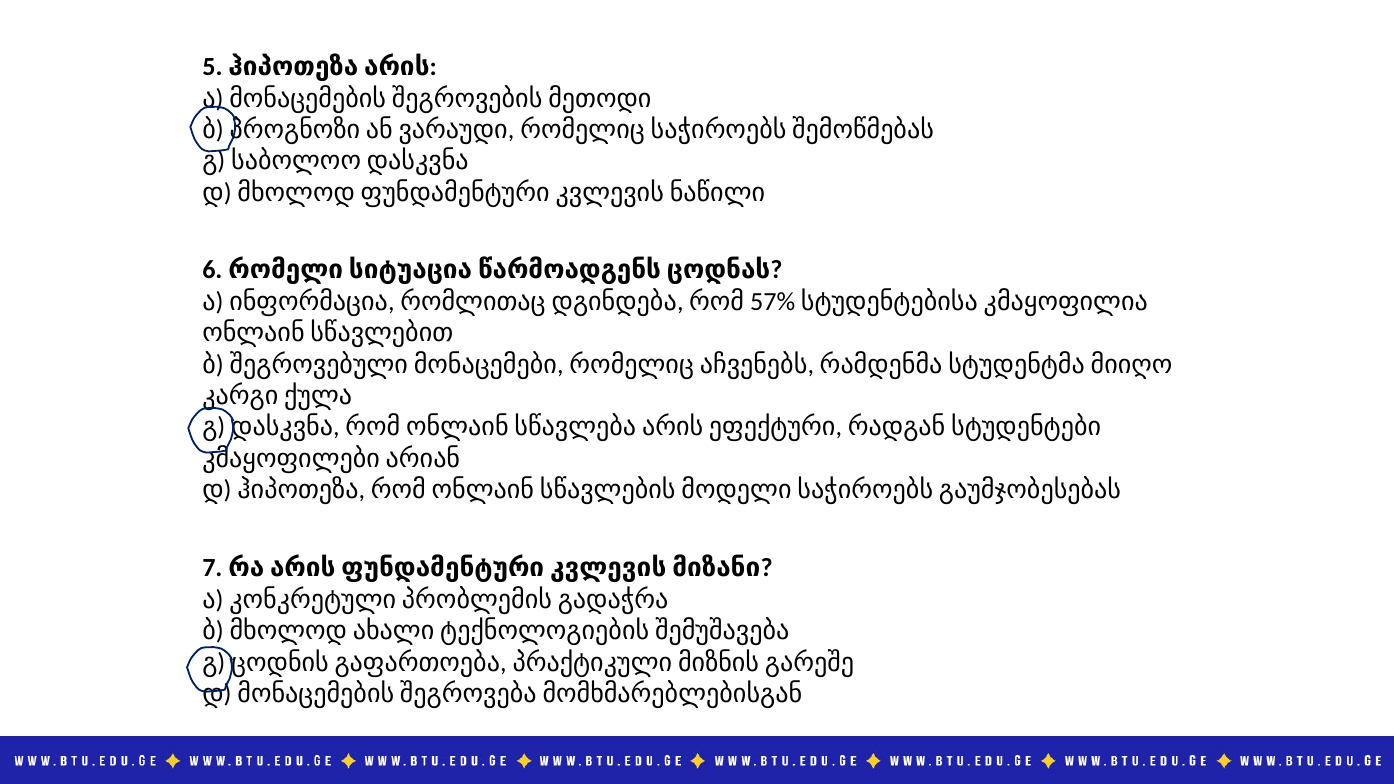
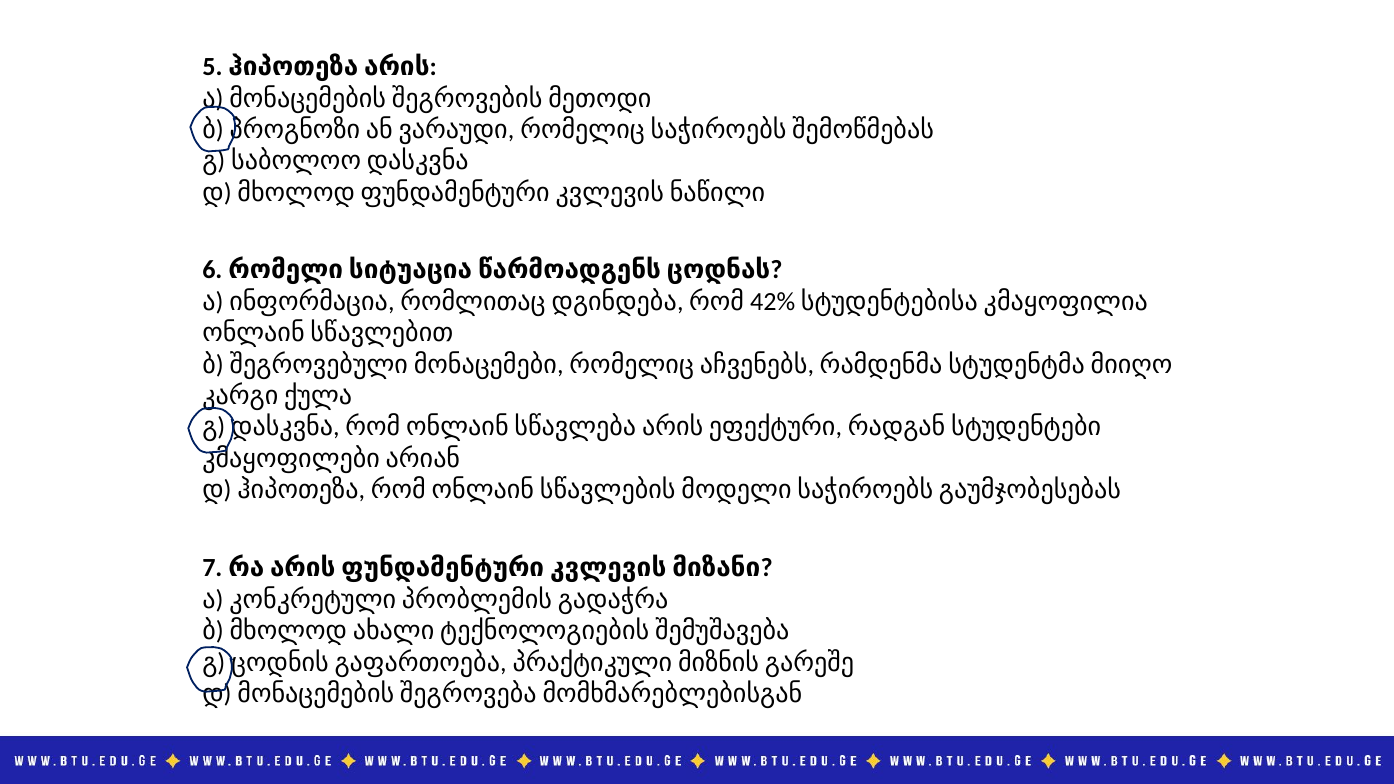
57%: 57% -> 42% (773, 302)
